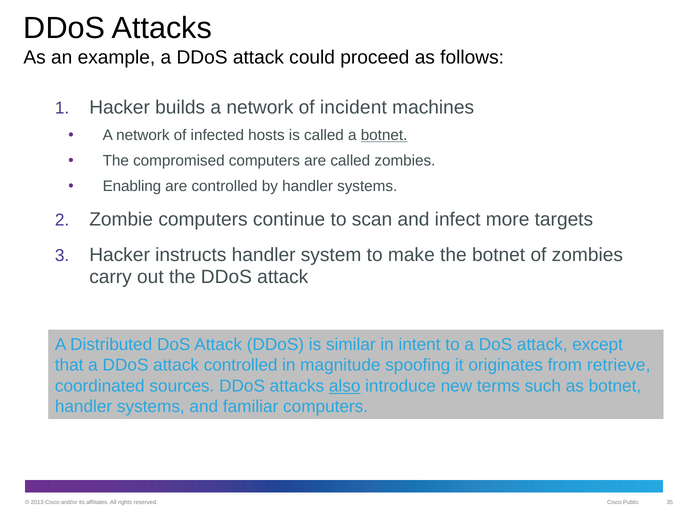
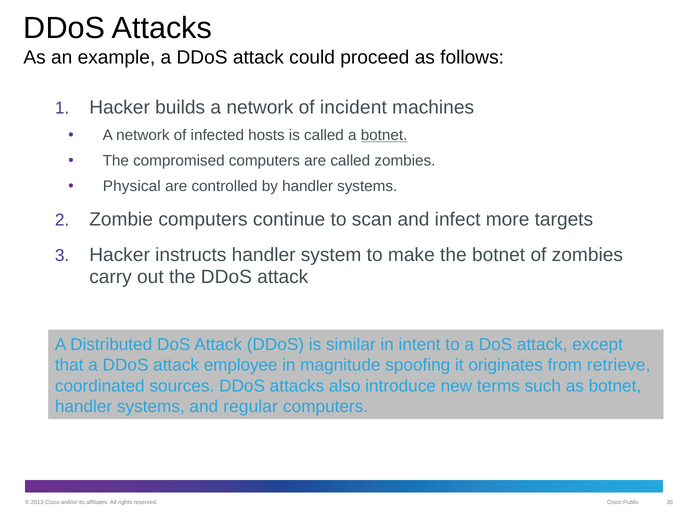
Enabling: Enabling -> Physical (132, 186)
attack controlled: controlled -> employee (241, 365)
also underline: present -> none (345, 386)
familiar: familiar -> regular (251, 407)
